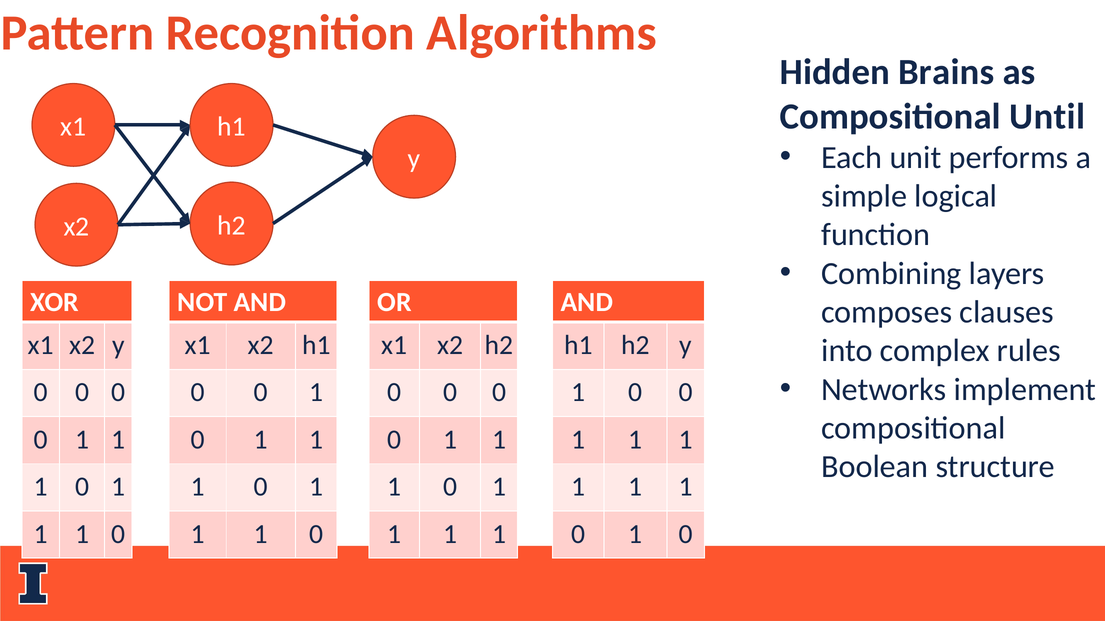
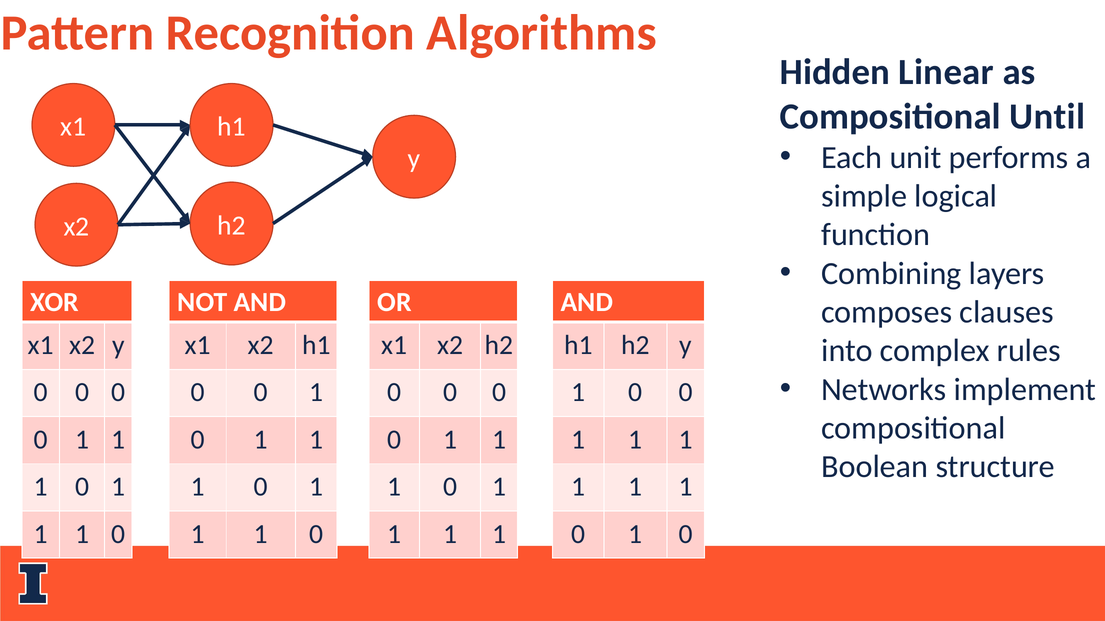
Brains: Brains -> Linear (946, 72)
